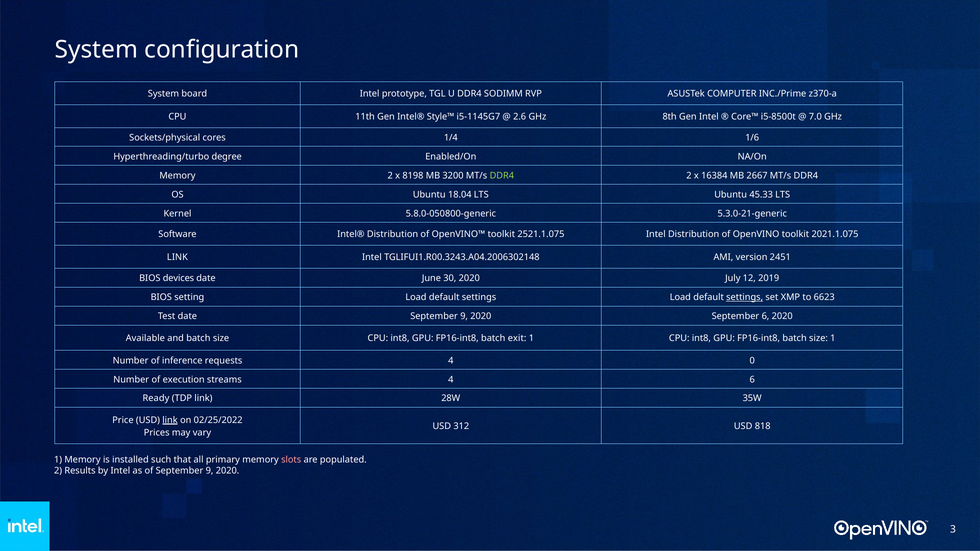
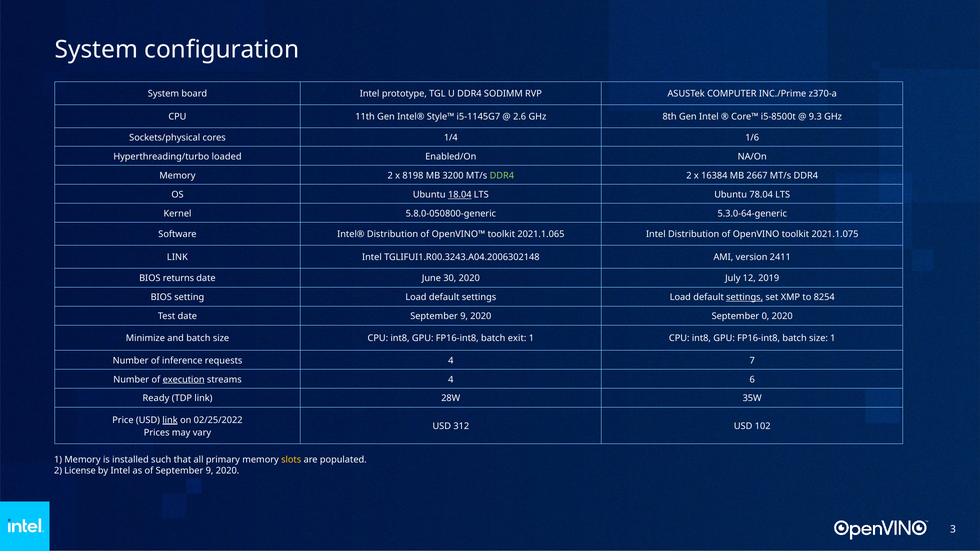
7.0: 7.0 -> 9.3 (815, 117)
degree: degree -> loaded (227, 157)
18.04 underline: none -> present (460, 195)
45.33: 45.33 -> 78.04 (761, 195)
5.3.0-21-generic: 5.3.0-21-generic -> 5.3.0-64-generic (752, 214)
2521.1.075: 2521.1.075 -> 2021.1.065 (541, 235)
2451: 2451 -> 2411 (780, 258)
devices: devices -> returns (178, 279)
6623: 6623 -> 8254 (824, 297)
September 6: 6 -> 0 (766, 316)
Available: Available -> Minimize (145, 339)
0: 0 -> 7 (752, 361)
execution underline: none -> present (184, 380)
818: 818 -> 102 (763, 426)
slots colour: pink -> yellow (291, 460)
Results: Results -> License (80, 471)
